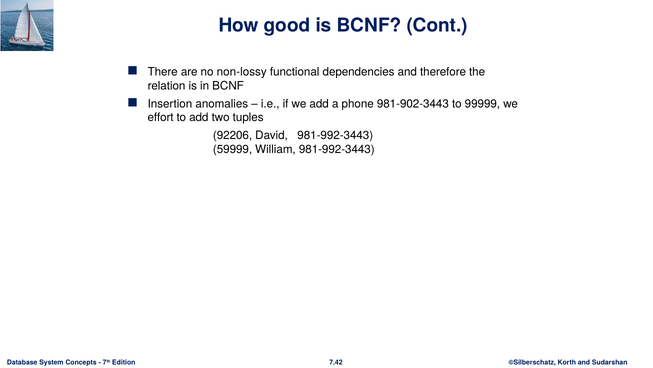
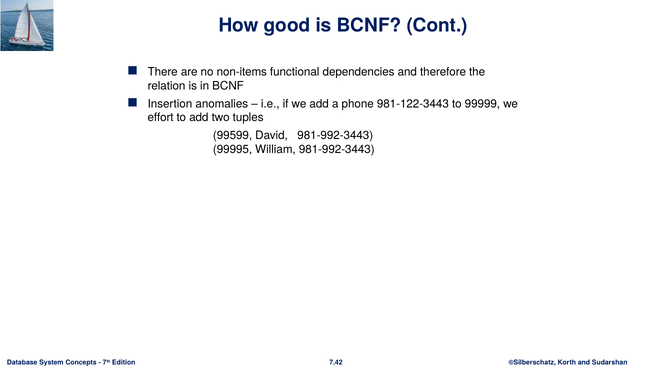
non-lossy: non-lossy -> non-items (242, 72)
981-902-3443: 981-902-3443 -> 981-122-3443 (413, 103)
92206: 92206 -> 99599 (233, 135)
59999: 59999 -> 99995 (233, 149)
